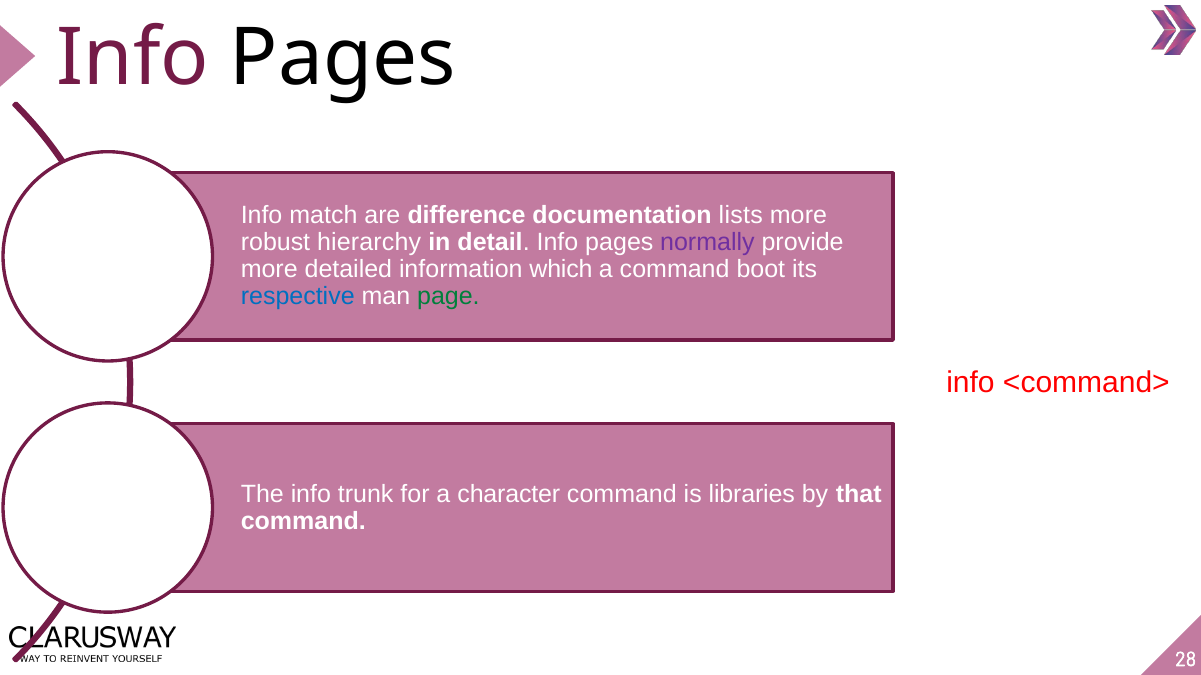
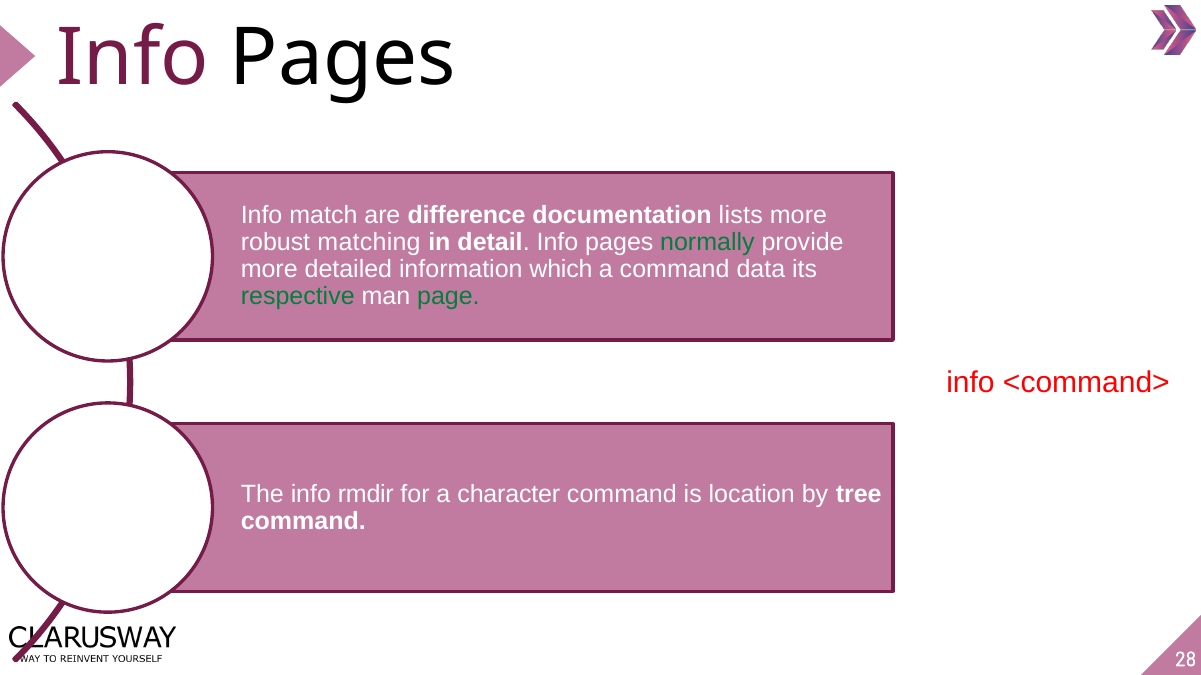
hierarchy: hierarchy -> matching (369, 243)
normally colour: purple -> green (707, 243)
boot: boot -> data (761, 270)
respective colour: blue -> green (298, 297)
trunk: trunk -> rmdir (366, 494)
libraries: libraries -> location (752, 494)
that: that -> tree (859, 494)
